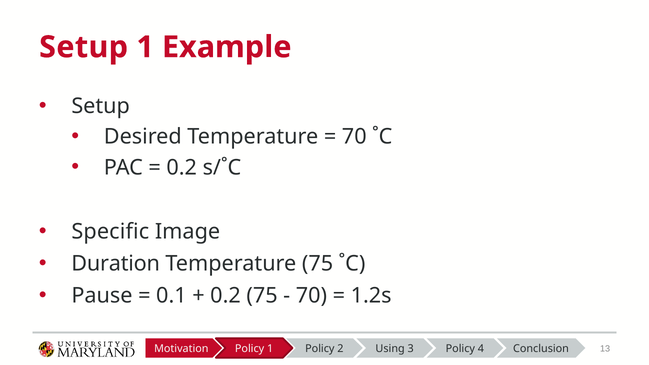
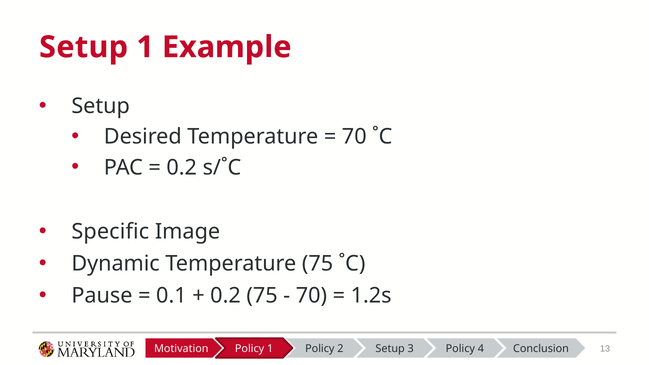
Duration: Duration -> Dynamic (116, 264)
2 Using: Using -> Setup (390, 349)
